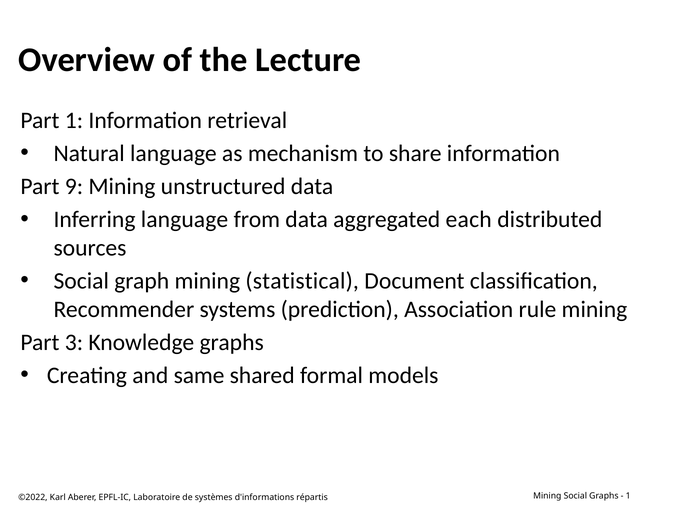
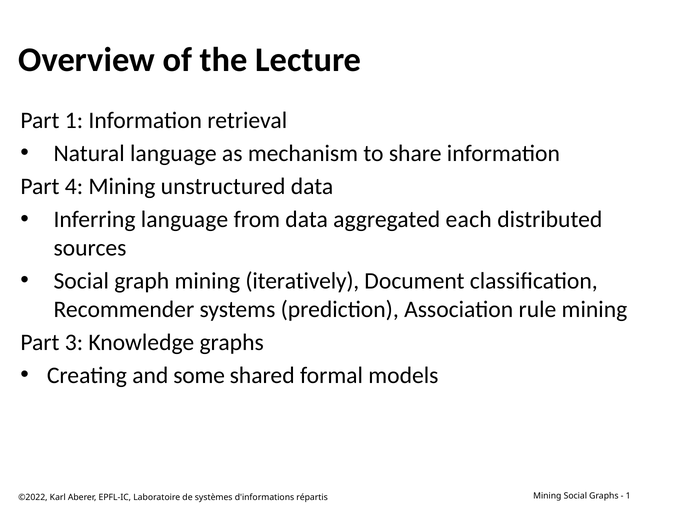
9: 9 -> 4 (74, 186)
statistical: statistical -> iteratively (302, 281)
same: same -> some (199, 375)
